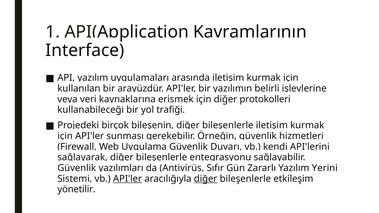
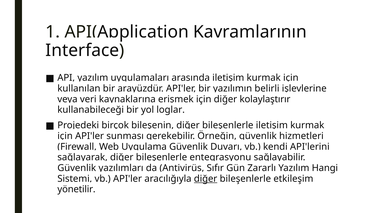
protokolleri: protokolleri -> kolaylaştırır (265, 99)
trafiği: trafiği -> loglar (171, 110)
Yerini: Yerini -> Hangi (325, 168)
API'ler underline: present -> none (128, 179)
